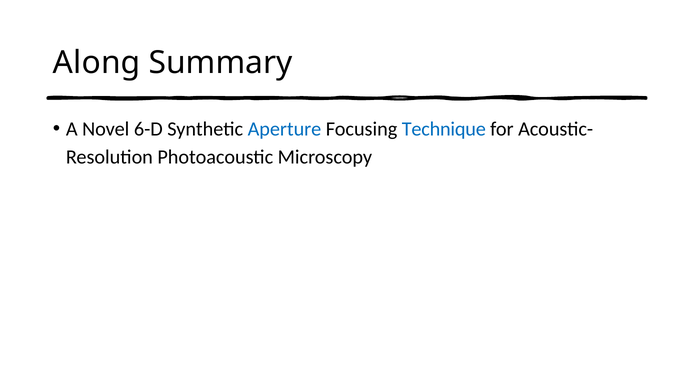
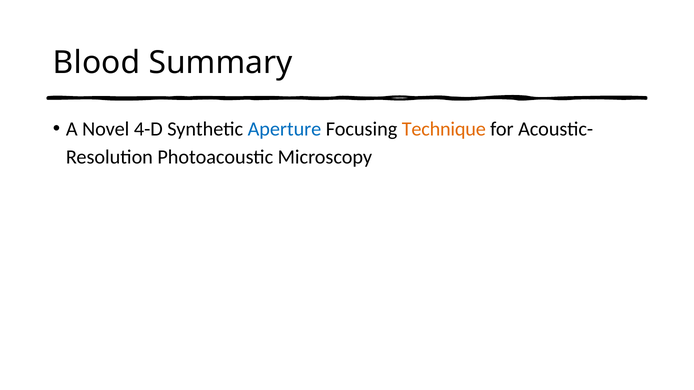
Along: Along -> Blood (97, 63)
6-D: 6-D -> 4-D (148, 129)
Technique colour: blue -> orange (444, 129)
